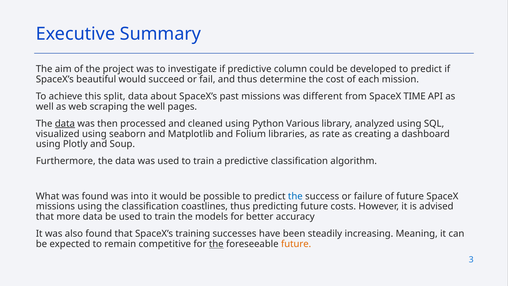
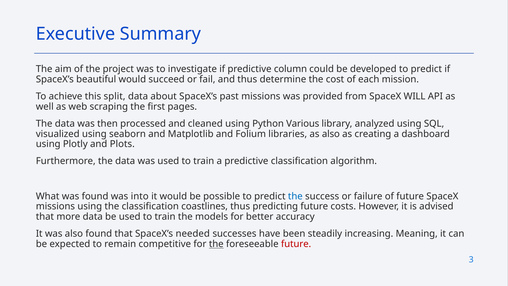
different: different -> provided (323, 96)
TIME: TIME -> WILL (415, 96)
the well: well -> first (156, 107)
data underline: present -> none (65, 123)
as rate: rate -> also (331, 134)
Soup: Soup -> Plots (122, 144)
training: training -> needed (193, 234)
future colour: orange -> red (296, 244)
